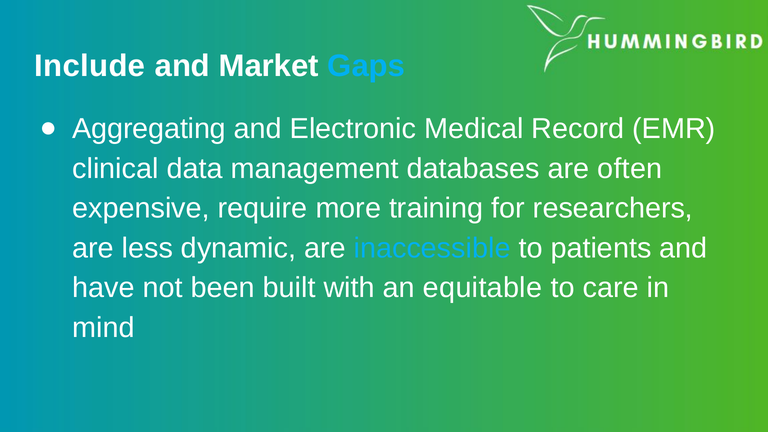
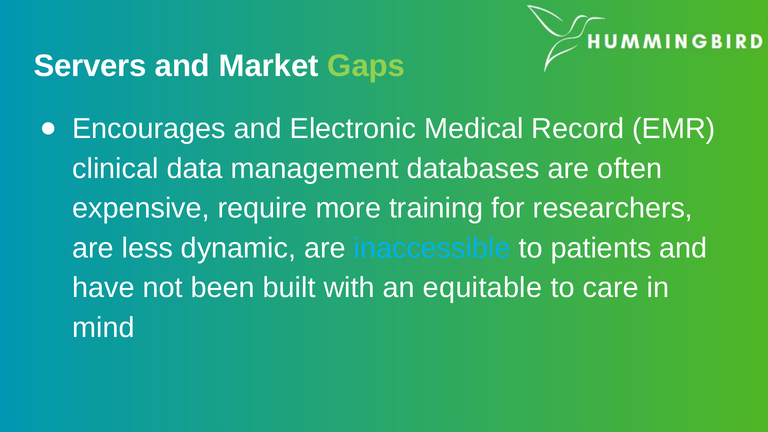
Include: Include -> Servers (90, 66)
Gaps colour: light blue -> light green (366, 66)
Aggregating: Aggregating -> Encourages (149, 129)
